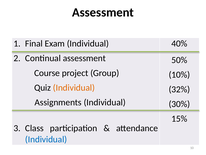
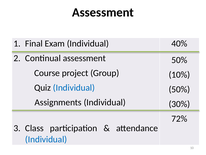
Individual colour: orange -> blue (74, 87)
32%: 32% -> 50% (179, 89)
15%: 15% -> 72% (179, 118)
